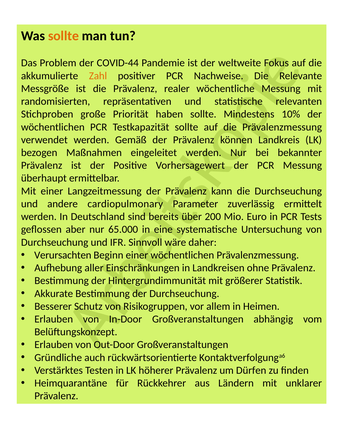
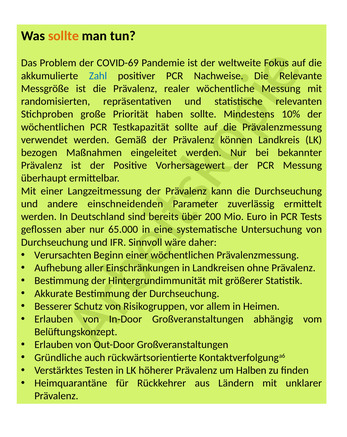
COVID-44: COVID-44 -> COVID-69 (118, 63)
Zahl colour: orange -> blue (98, 76)
cardiopulmonary: cardiopulmonary -> einschneidenden (125, 204)
Dürfen: Dürfen -> Halben (251, 371)
